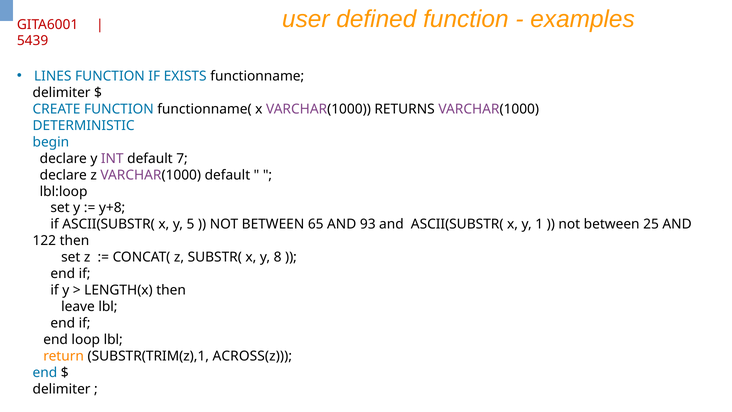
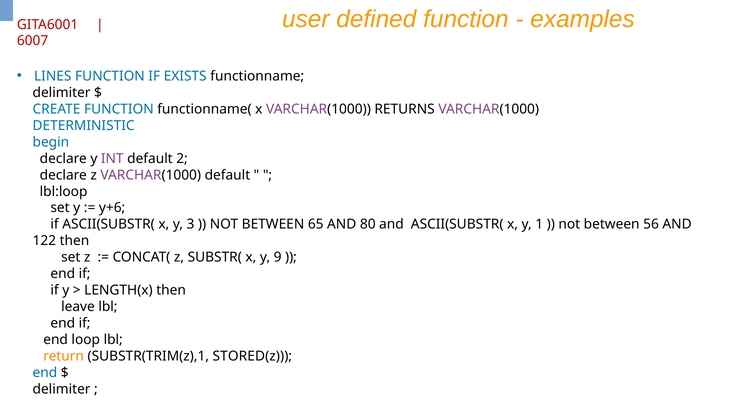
5439: 5439 -> 6007 (33, 41)
7: 7 -> 2 (182, 158)
y+8: y+8 -> y+6 (112, 208)
5: 5 -> 3 (190, 224)
93: 93 -> 80 (368, 224)
25: 25 -> 56 (651, 224)
8: 8 -> 9 (278, 257)
ACROSS(z: ACROSS(z -> STORED(z (252, 356)
